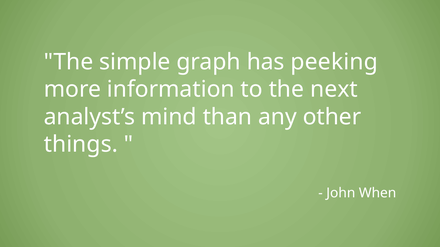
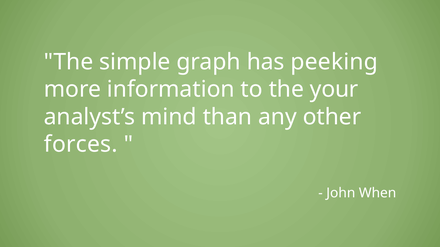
next: next -> your (334, 90)
things: things -> forces (81, 145)
